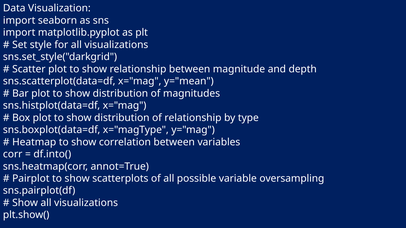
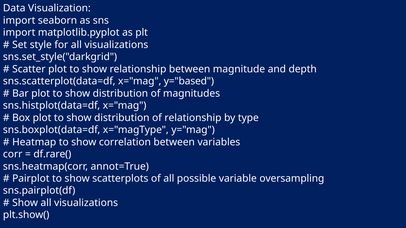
y="mean: y="mean -> y="based (189, 81)
df.into(: df.into( -> df.rare( (52, 154)
